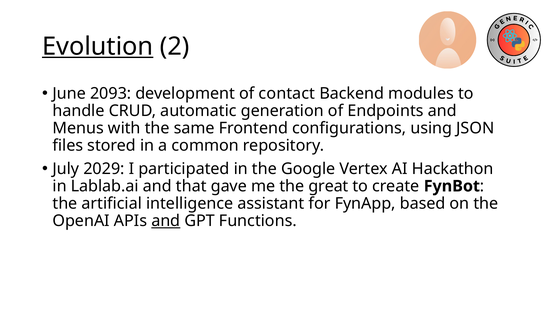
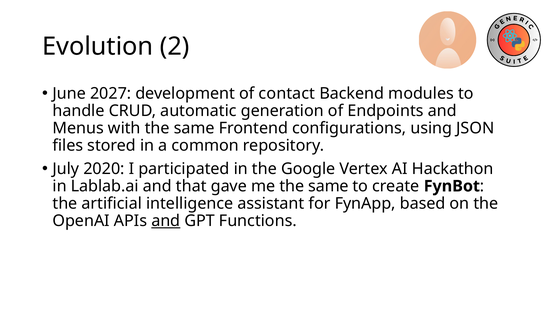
Evolution underline: present -> none (98, 46)
2093: 2093 -> 2027 (111, 93)
2029: 2029 -> 2020 (104, 169)
me the great: great -> same (328, 186)
